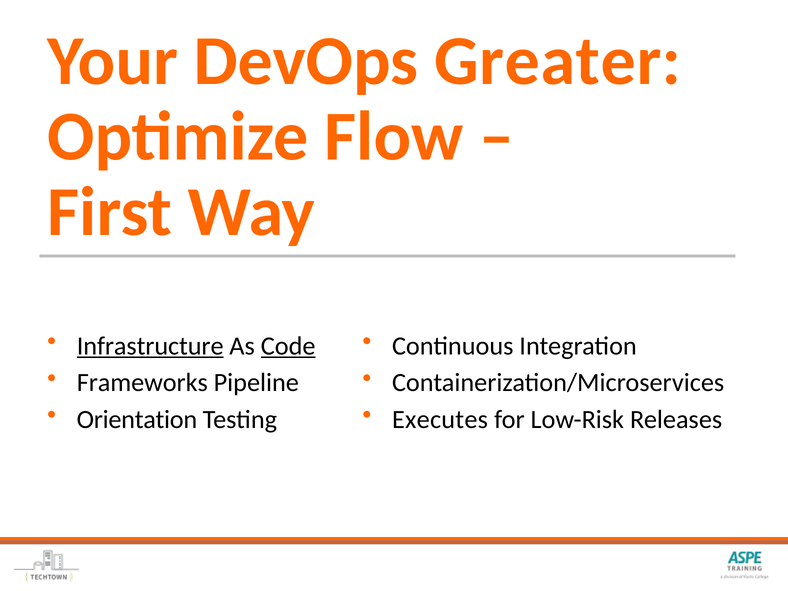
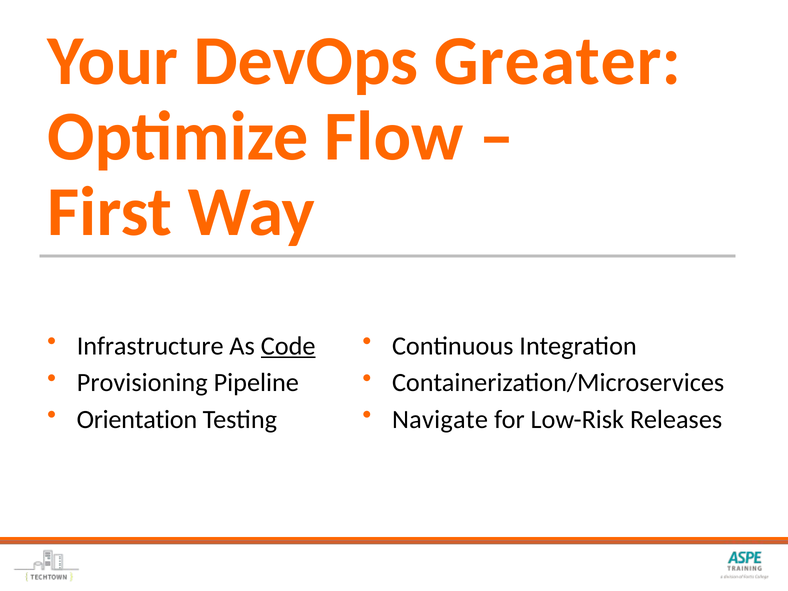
Infrastructure underline: present -> none (150, 346)
Frameworks: Frameworks -> Provisioning (142, 383)
Executes: Executes -> Navigate (440, 419)
